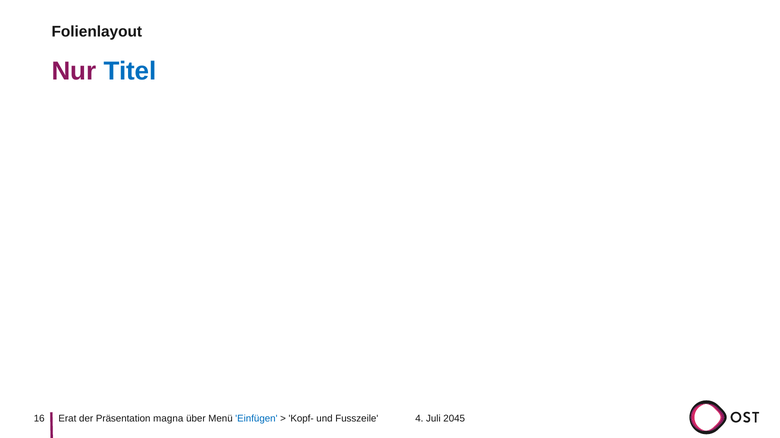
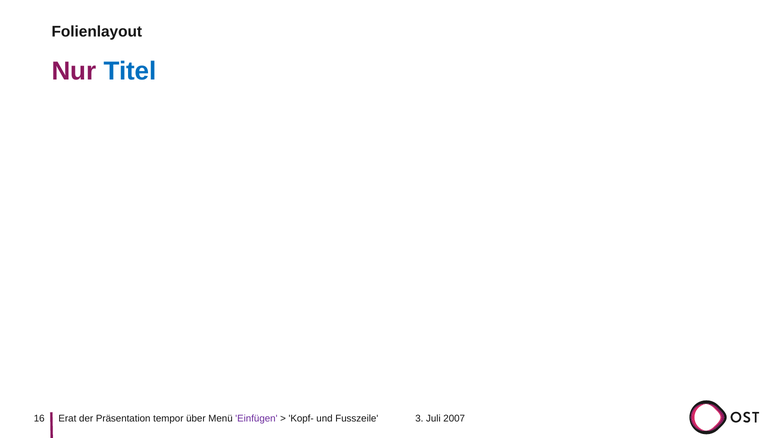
4: 4 -> 3 (419, 419)
2045: 2045 -> 2007 (454, 419)
magna: magna -> tempor (168, 419)
Einfügen colour: blue -> purple (256, 419)
